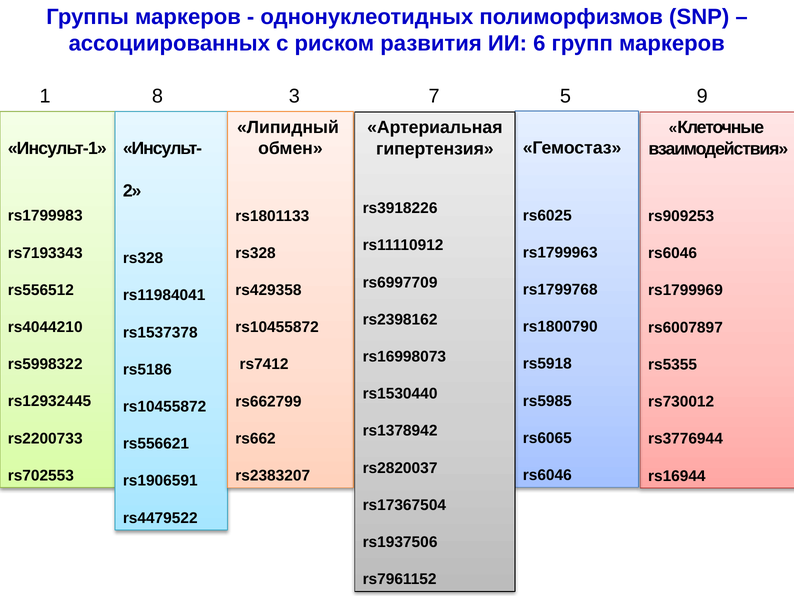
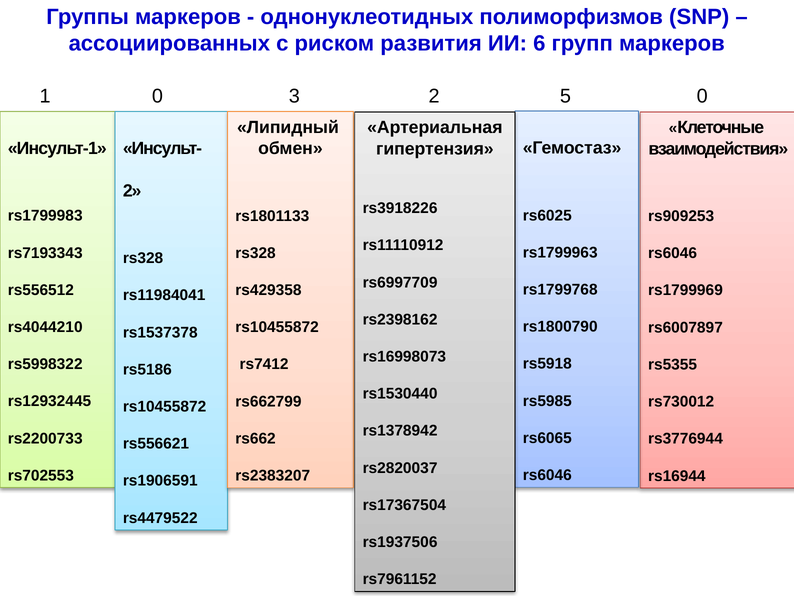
1 8: 8 -> 0 (158, 96)
3 7: 7 -> 2 (434, 96)
5 9: 9 -> 0 (702, 96)
